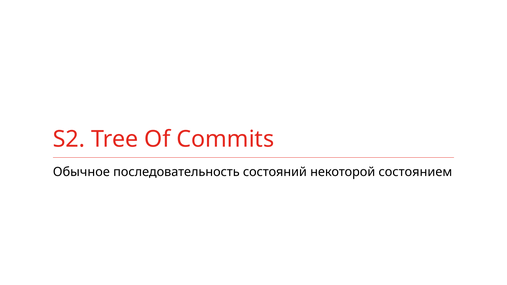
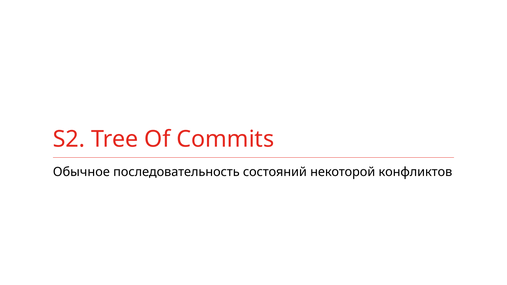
состоянием: состоянием -> конфликтов (415, 172)
